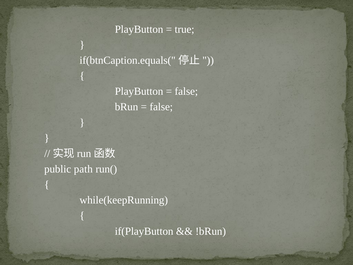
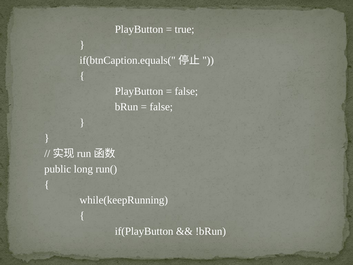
path: path -> long (83, 169)
